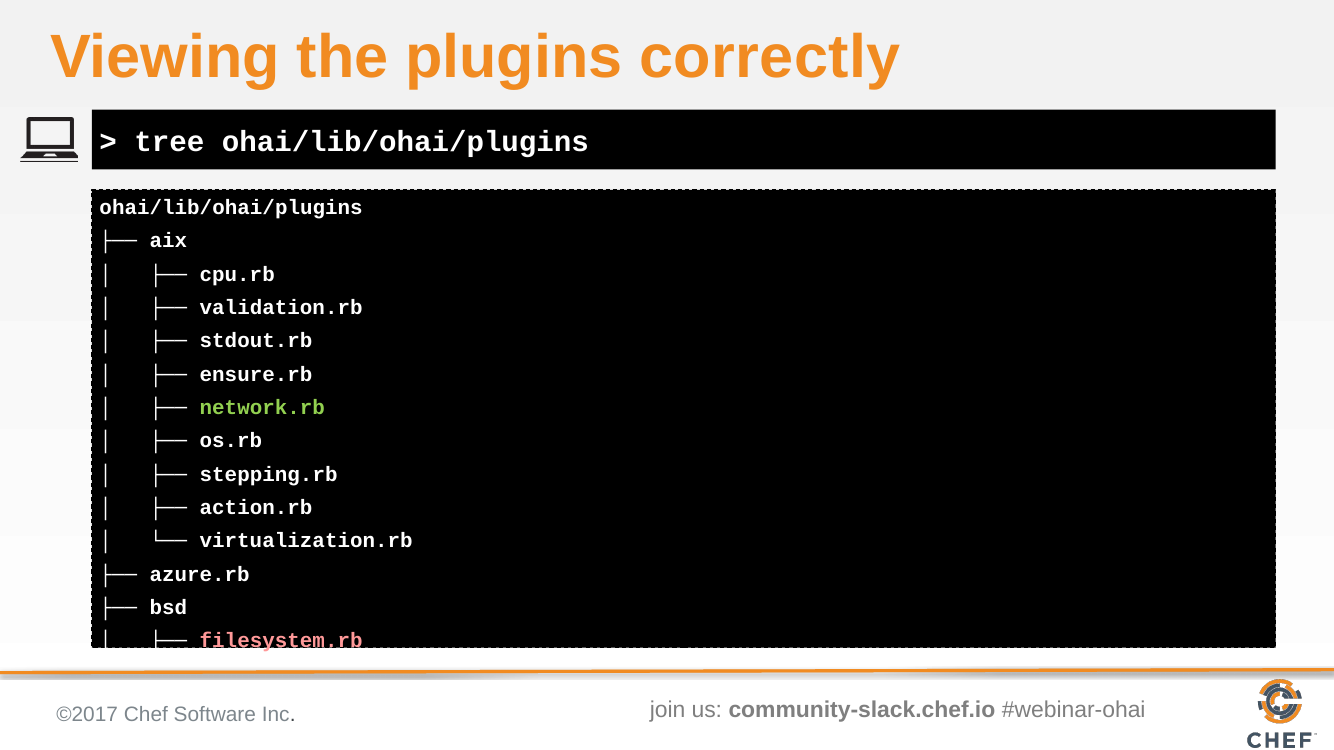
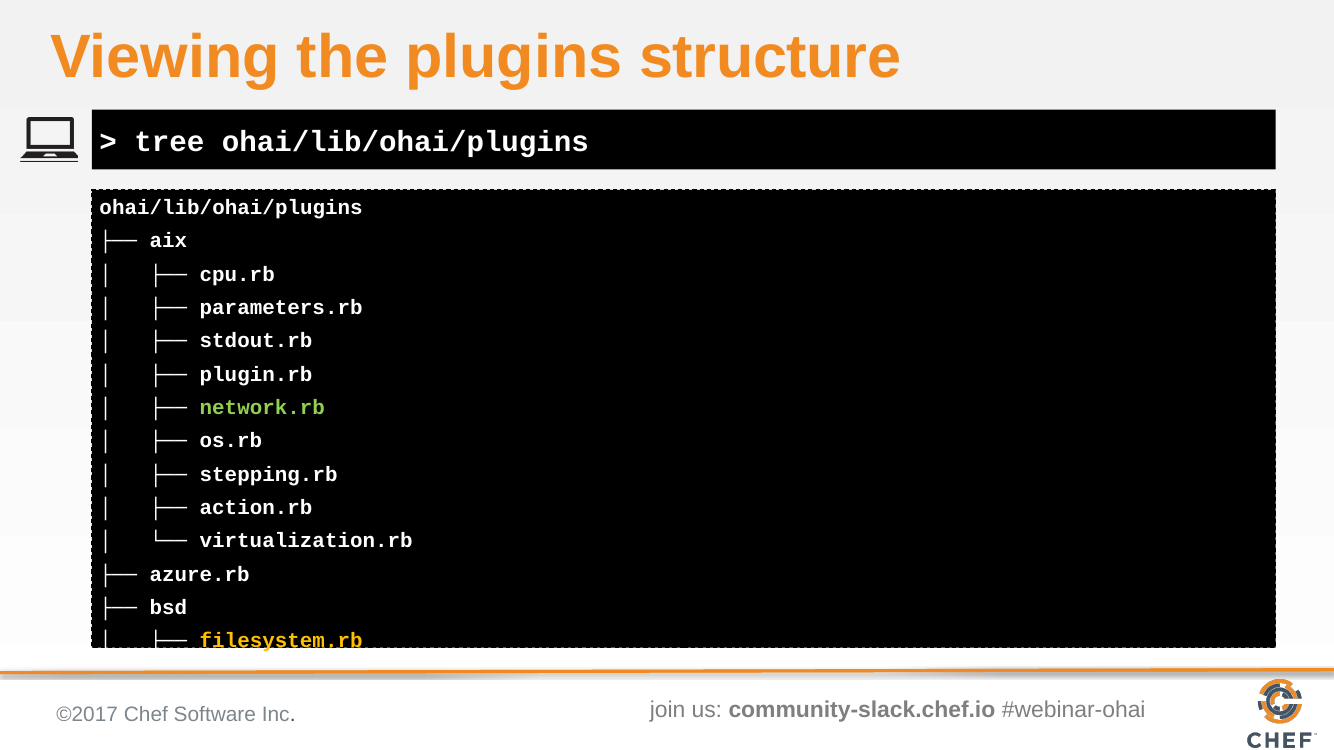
correctly: correctly -> structure (770, 58)
validation.rb: validation.rb -> parameters.rb (281, 308)
ensure.rb: ensure.rb -> plugin.rb (256, 375)
filesystem.rb colour: pink -> yellow (281, 641)
